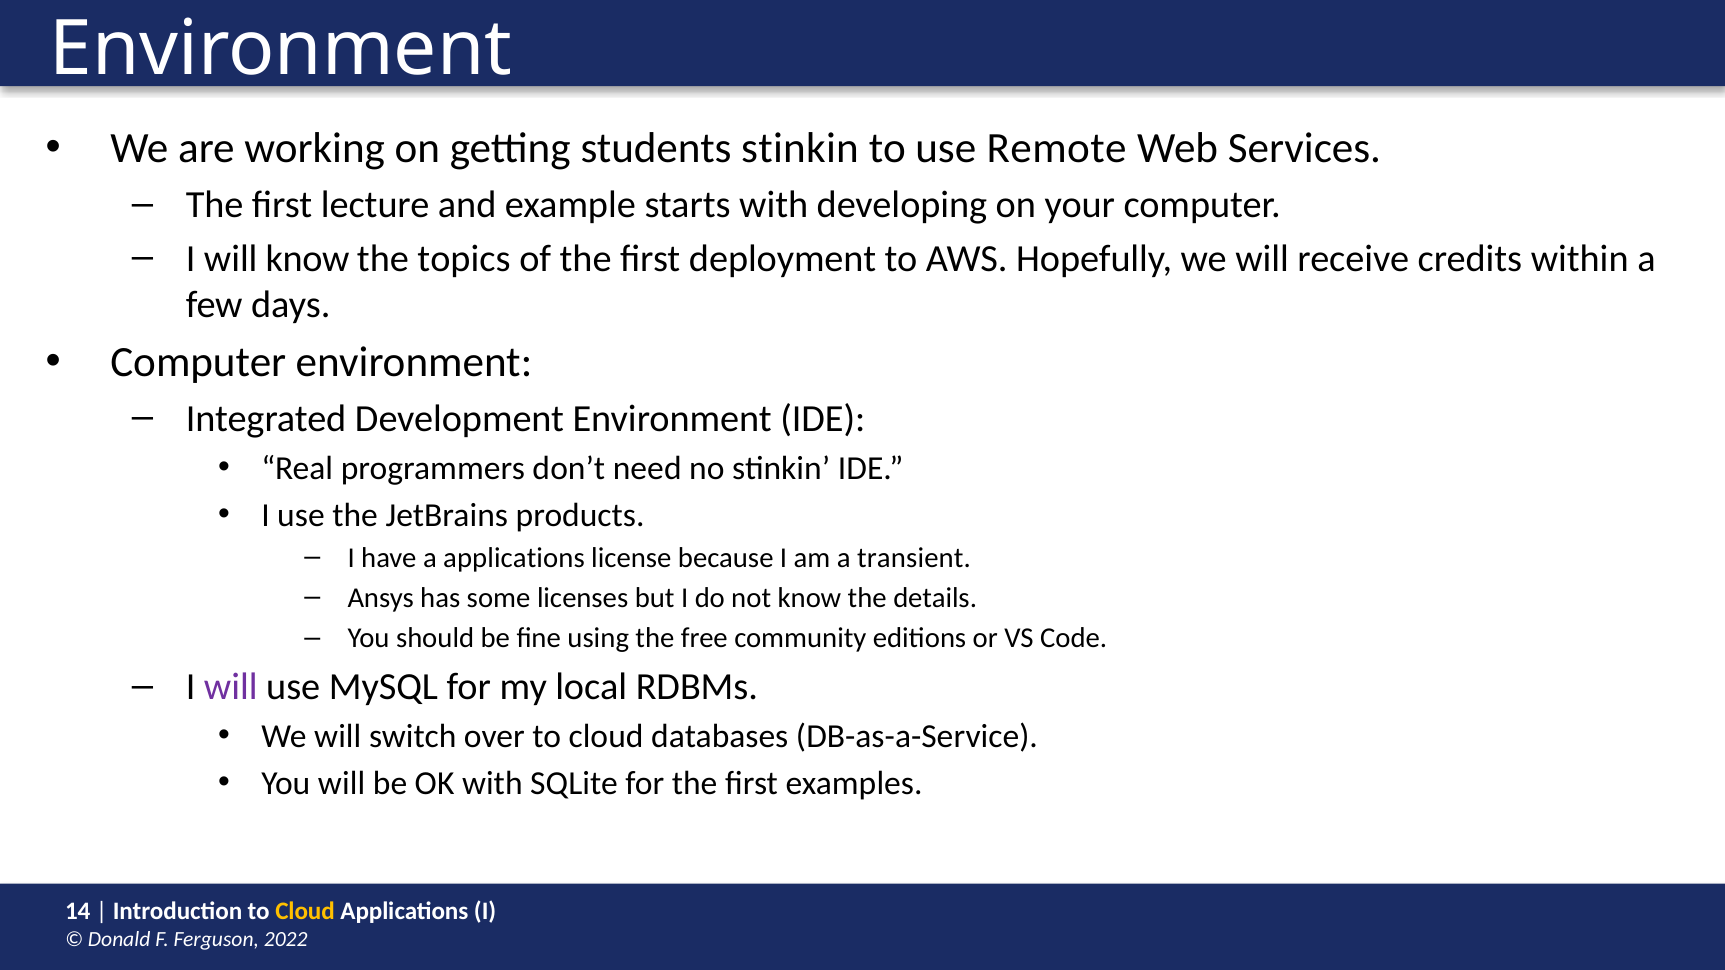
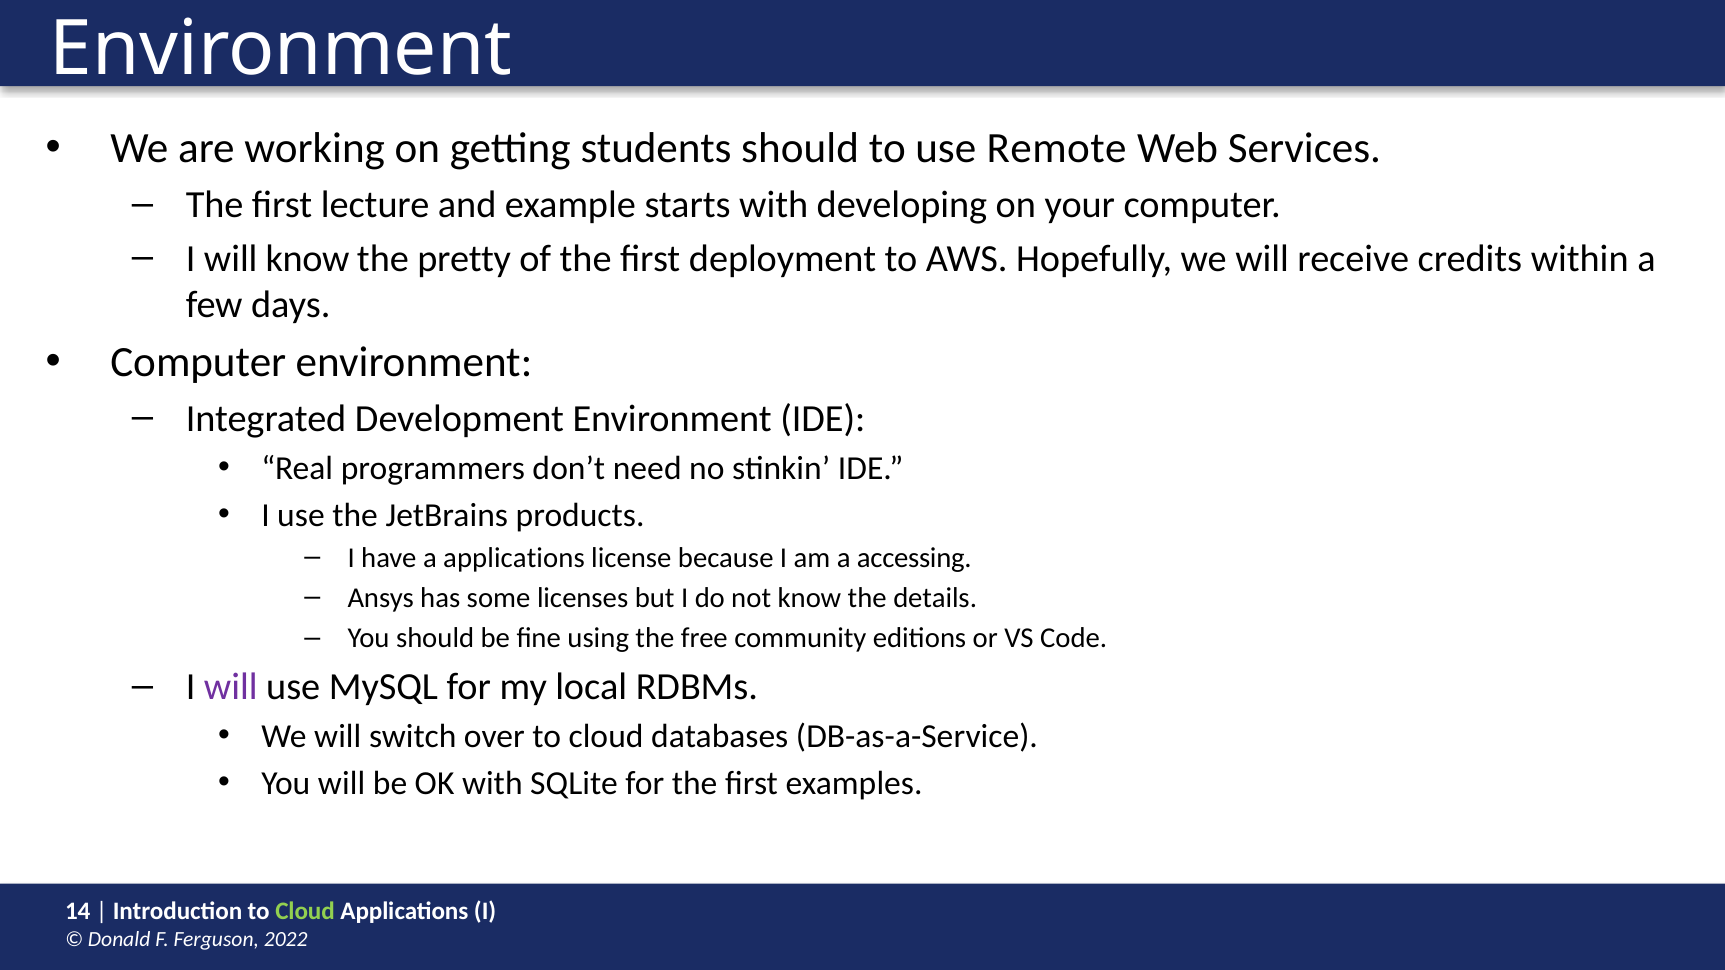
students stinkin: stinkin -> should (800, 149)
topics: topics -> pretty (464, 259)
transient: transient -> accessing (914, 558)
Cloud colour: yellow -> light green (305, 911)
